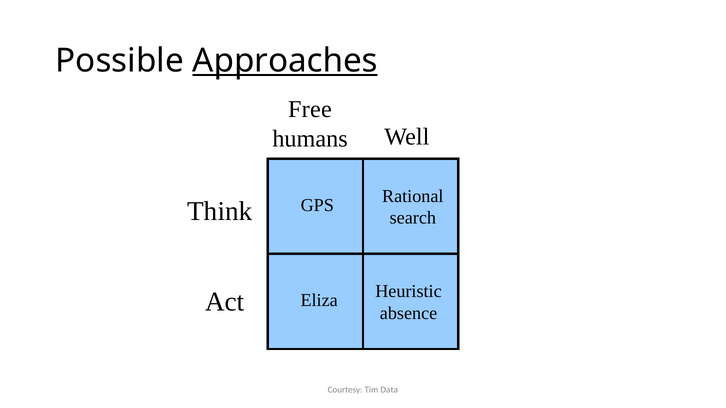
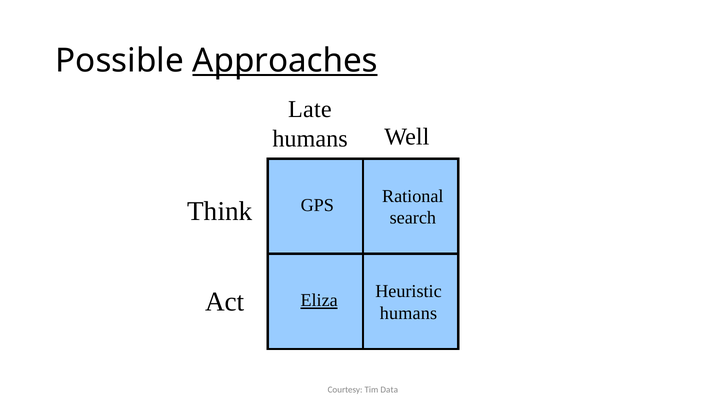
Free: Free -> Late (310, 110)
Eliza underline: none -> present (319, 301)
absence: absence -> humans (408, 313)
